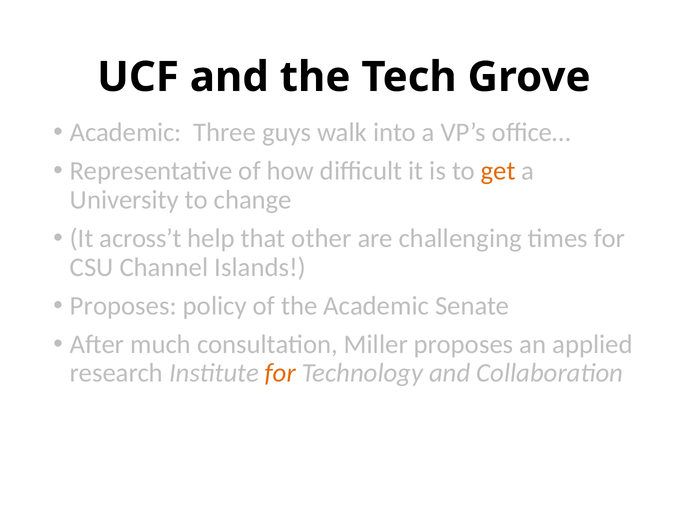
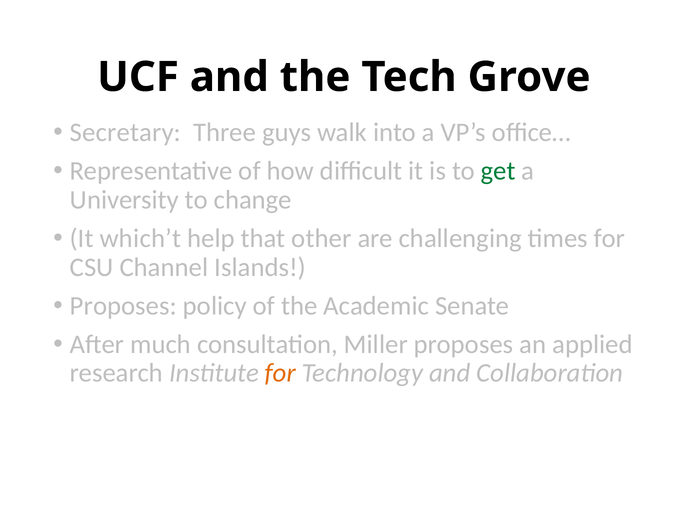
Academic: Academic -> Secretary (126, 132)
get colour: orange -> green (498, 171)
across’t: across’t -> which’t (140, 238)
